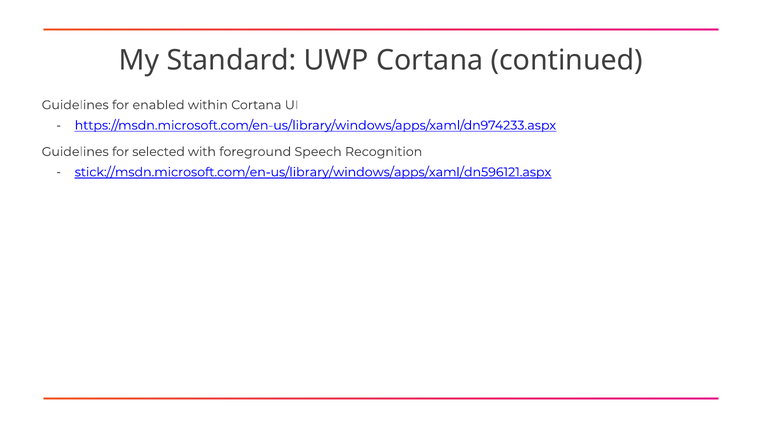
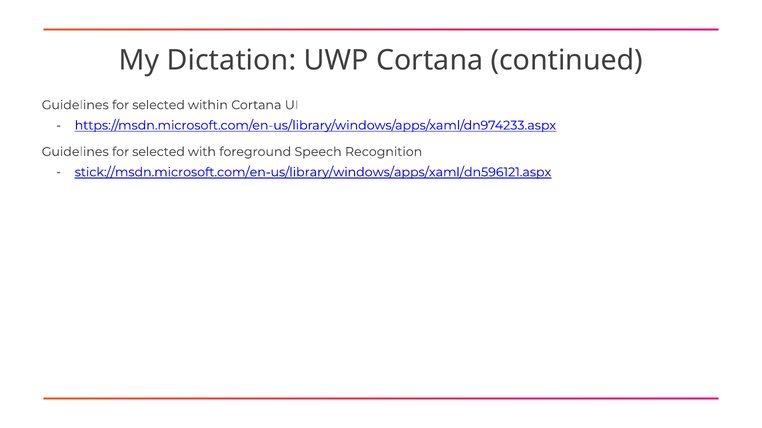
Standard: Standard -> Dictation (231, 60)
enabled: enabled -> selected (159, 105)
